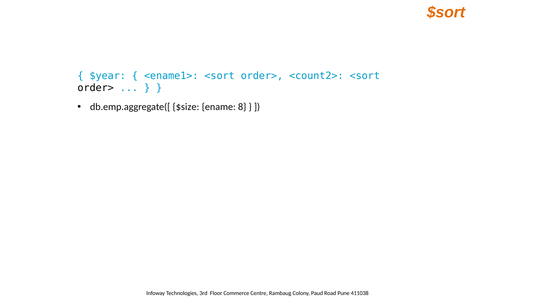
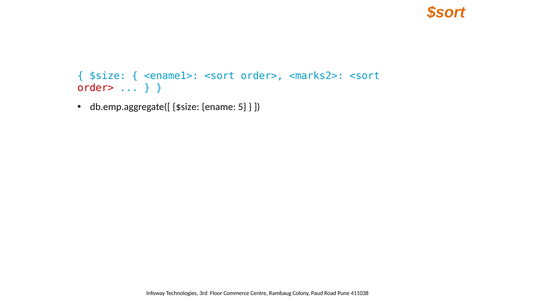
$year: $year -> $size (108, 76)
<count2>: <count2> -> <marks2> (316, 76)
order> colour: black -> red (96, 88)
8: 8 -> 5 (242, 107)
